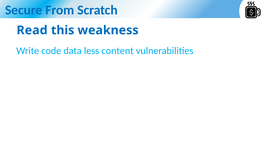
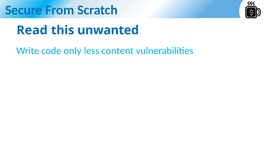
weakness: weakness -> unwanted (108, 30)
data: data -> only (73, 51)
